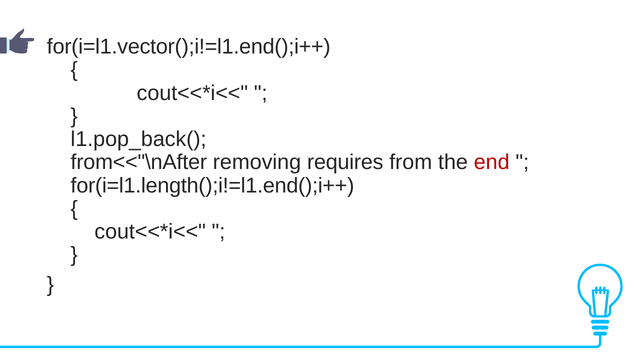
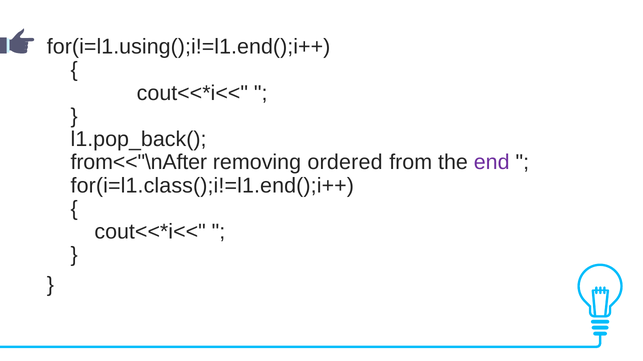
for(i=l1.vector();i!=l1.end();i++: for(i=l1.vector();i!=l1.end();i++ -> for(i=l1.using();i!=l1.end();i++ (189, 47)
requires: requires -> ordered (345, 163)
end colour: red -> purple (492, 163)
for(i=l1.length();i!=l1.end();i++: for(i=l1.length();i!=l1.end();i++ -> for(i=l1.class();i!=l1.end();i++ (212, 186)
